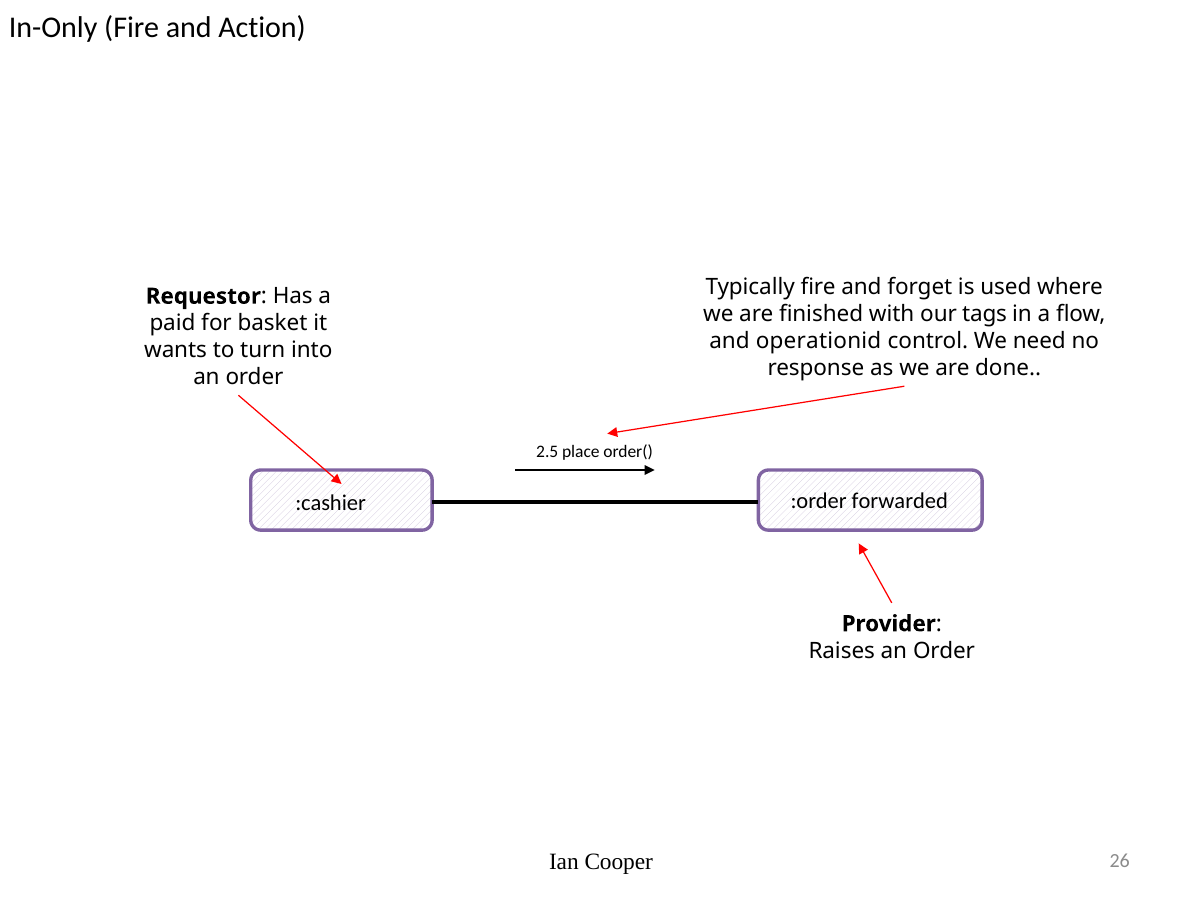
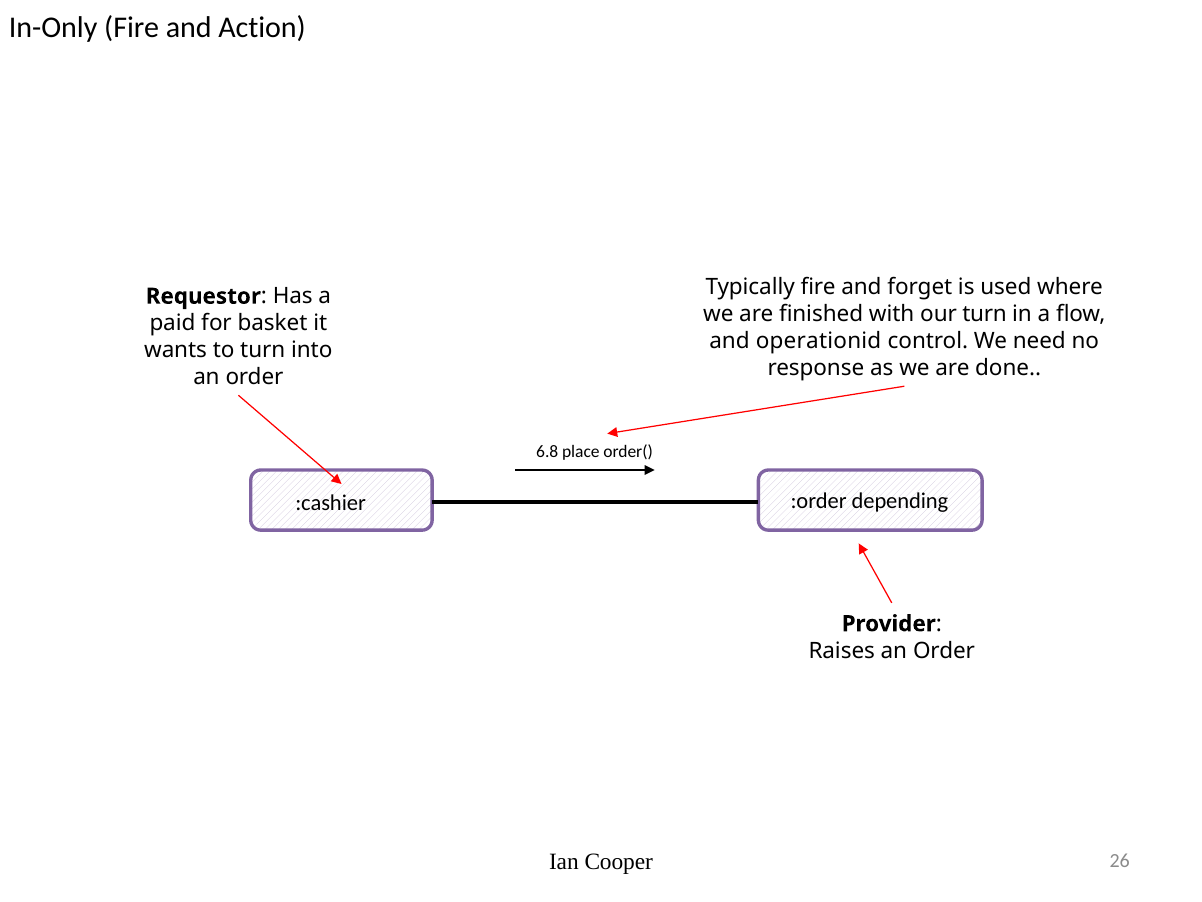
our tags: tags -> turn (985, 314)
2.5: 2.5 -> 6.8 (547, 451)
forwarded: forwarded -> depending (900, 501)
